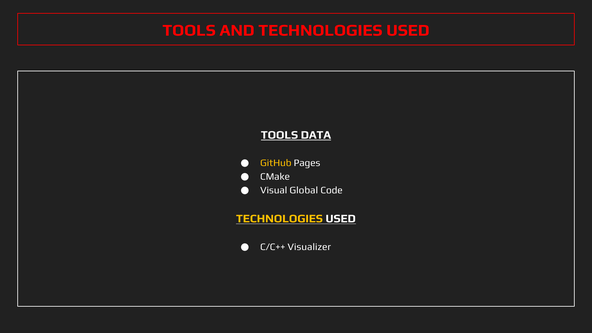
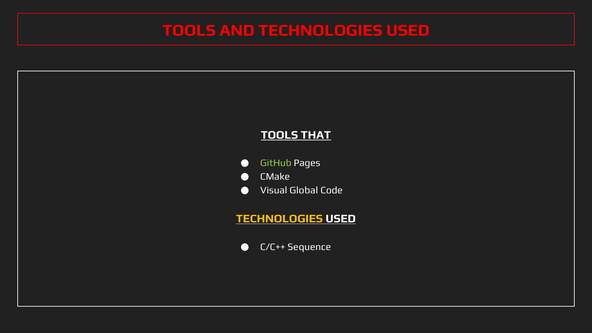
DATA: DATA -> THAT (316, 135)
GitHub colour: yellow -> light green (276, 163)
Visualizer: Visualizer -> Sequence (309, 247)
